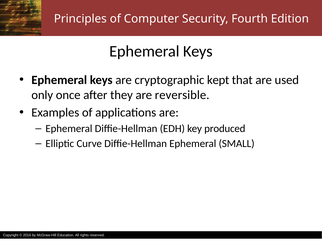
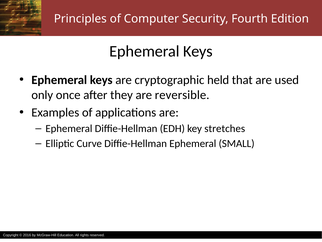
kept: kept -> held (218, 80)
produced: produced -> stretches (225, 128)
